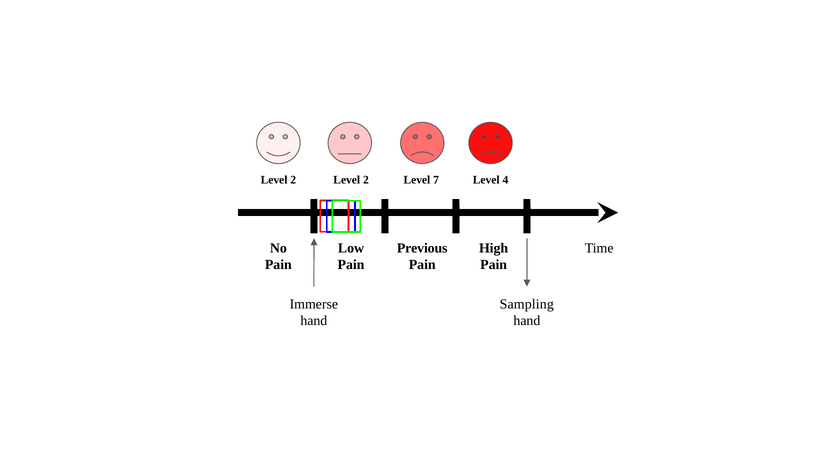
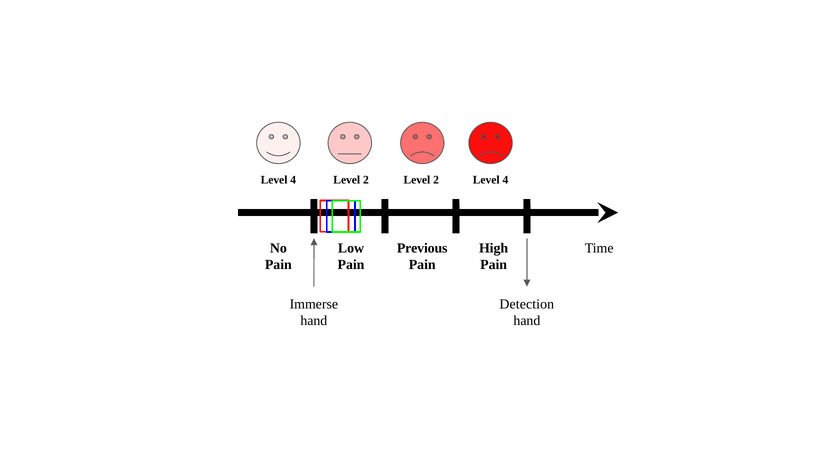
2: 2 -> 4 (293, 180)
2 Level 7: 7 -> 2 (436, 180)
Sampling: Sampling -> Detection (527, 304)
